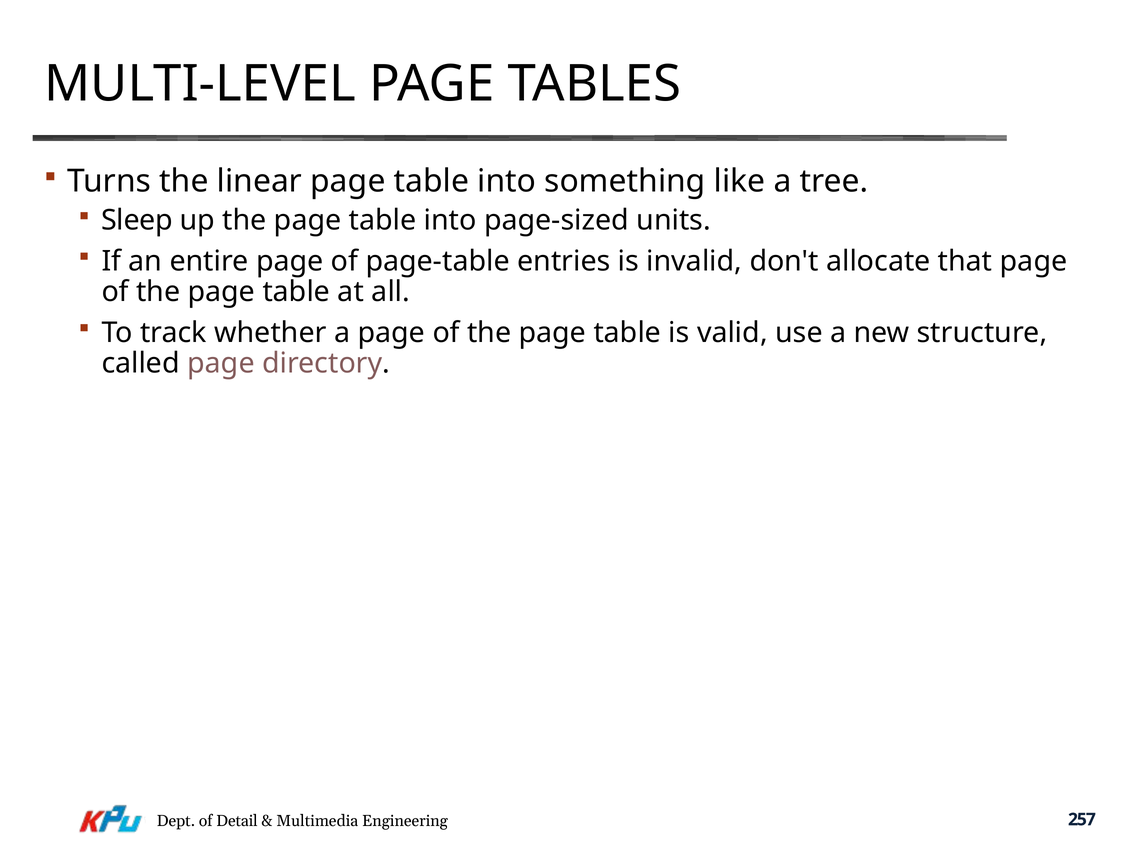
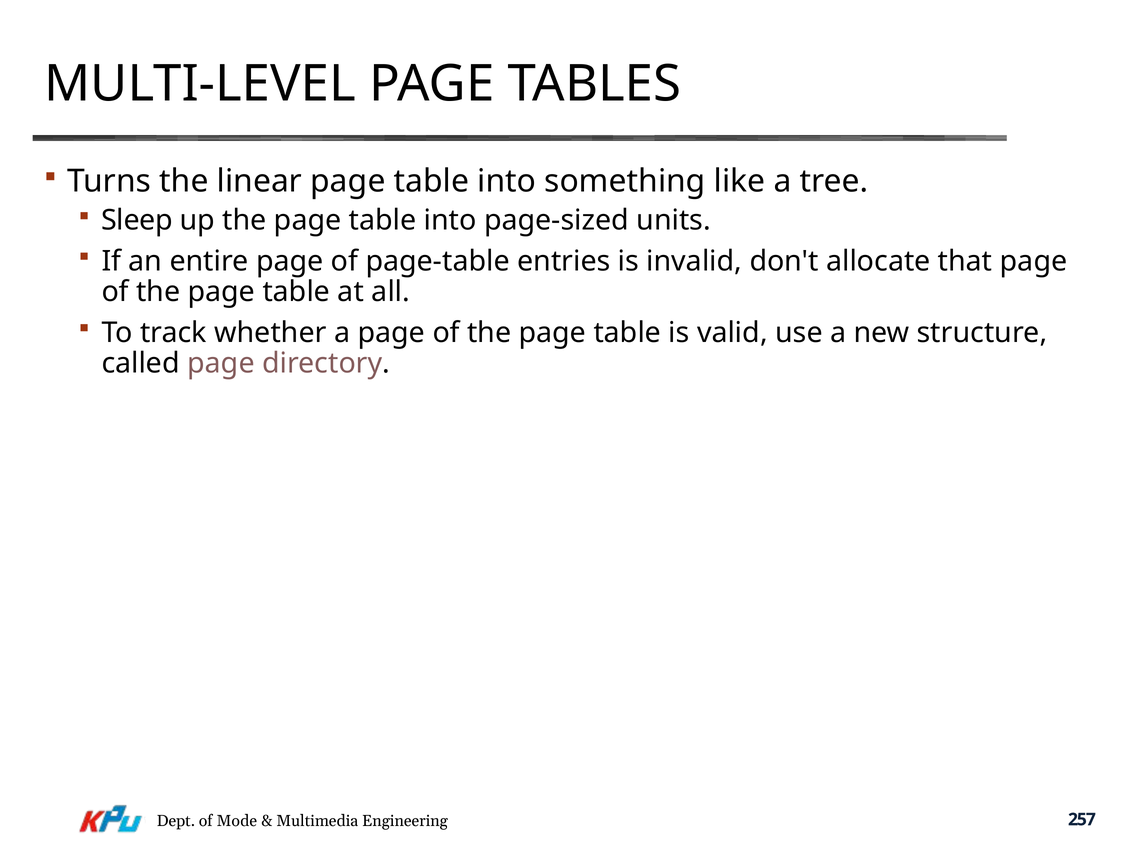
Detail: Detail -> Mode (237, 820)
